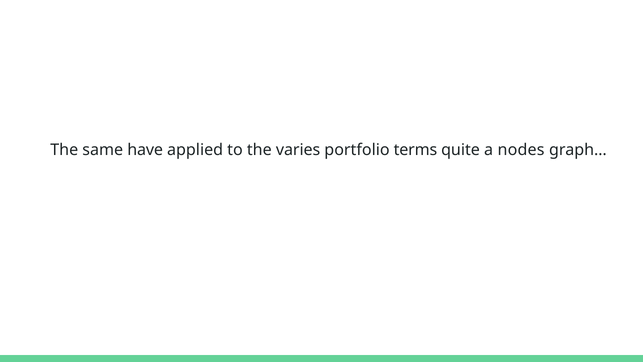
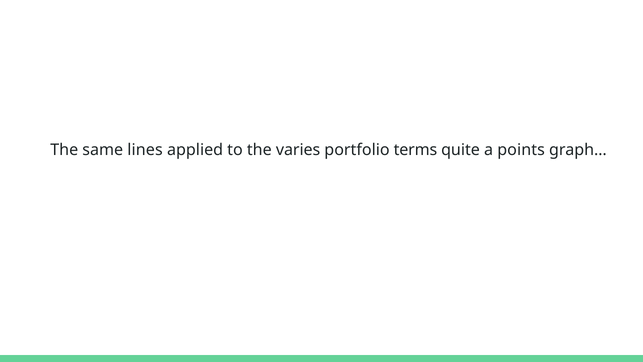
have: have -> lines (145, 150)
nodes: nodes -> points (521, 150)
